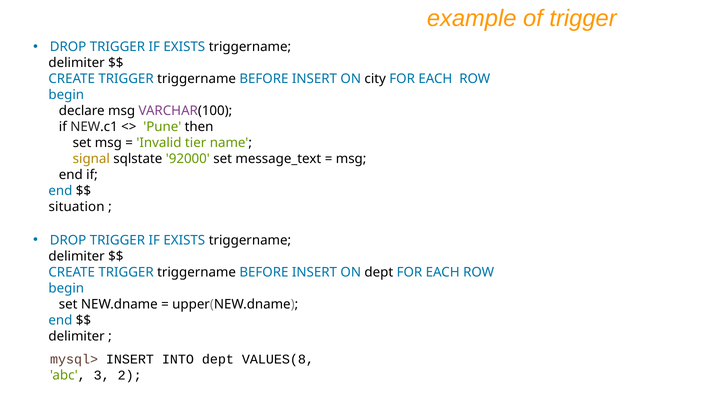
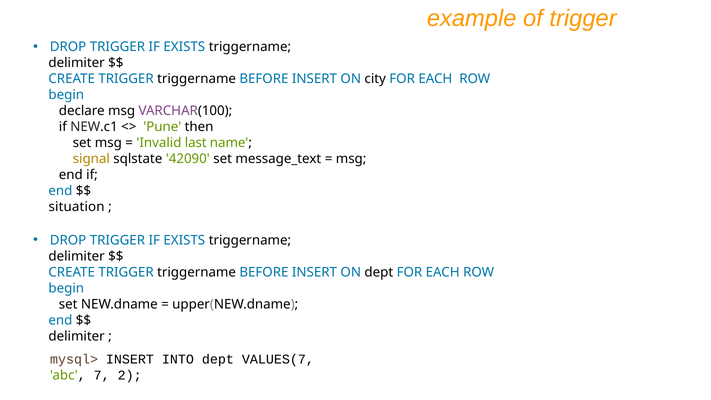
tier: tier -> last (196, 143)
92000: 92000 -> 42090 (188, 159)
VALUES(8: VALUES(8 -> VALUES(7 (278, 359)
3: 3 -> 7 (102, 375)
